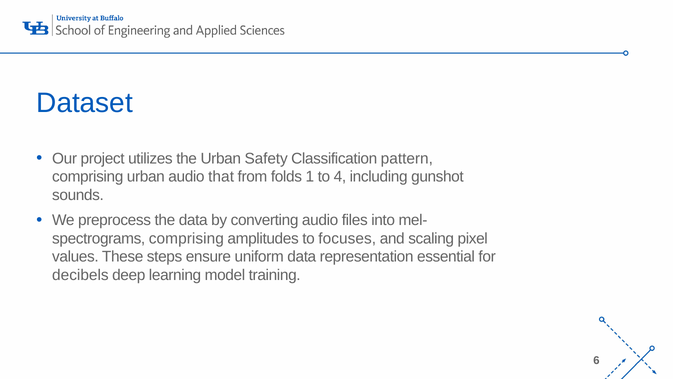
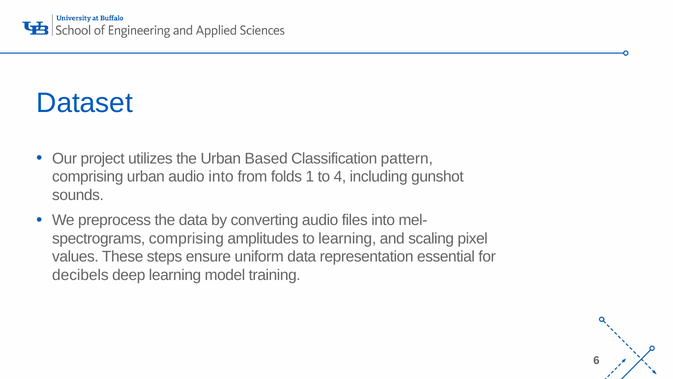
Safety: Safety -> Based (266, 158)
audio that: that -> into (221, 177)
to focuses: focuses -> learning (347, 238)
